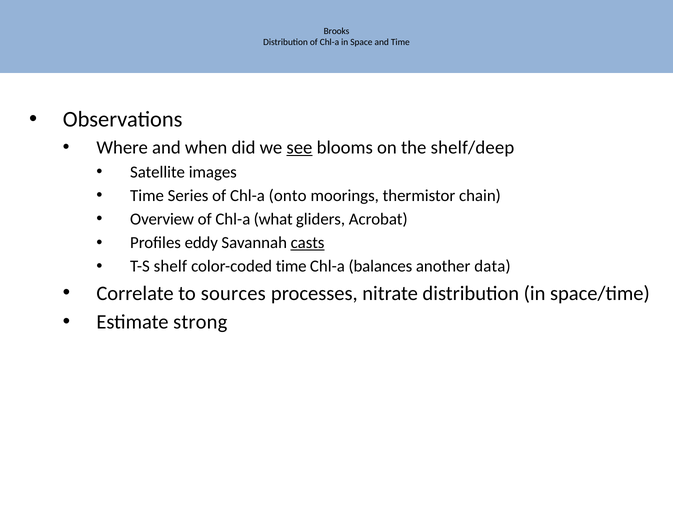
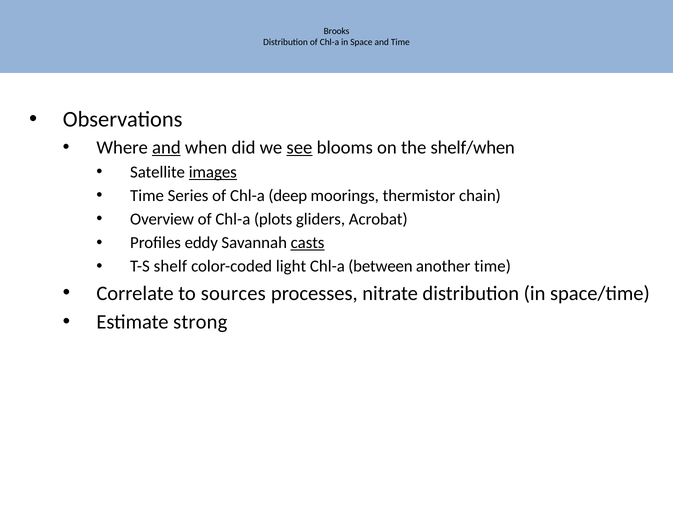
and underline: none -> present (166, 148)
shelf/deep: shelf/deep -> shelf/when (473, 148)
images underline: none -> present (213, 172)
onto: onto -> deep (288, 196)
what: what -> plots (273, 219)
color-coded time: time -> light (291, 266)
balances: balances -> between (380, 266)
another data: data -> time (493, 266)
